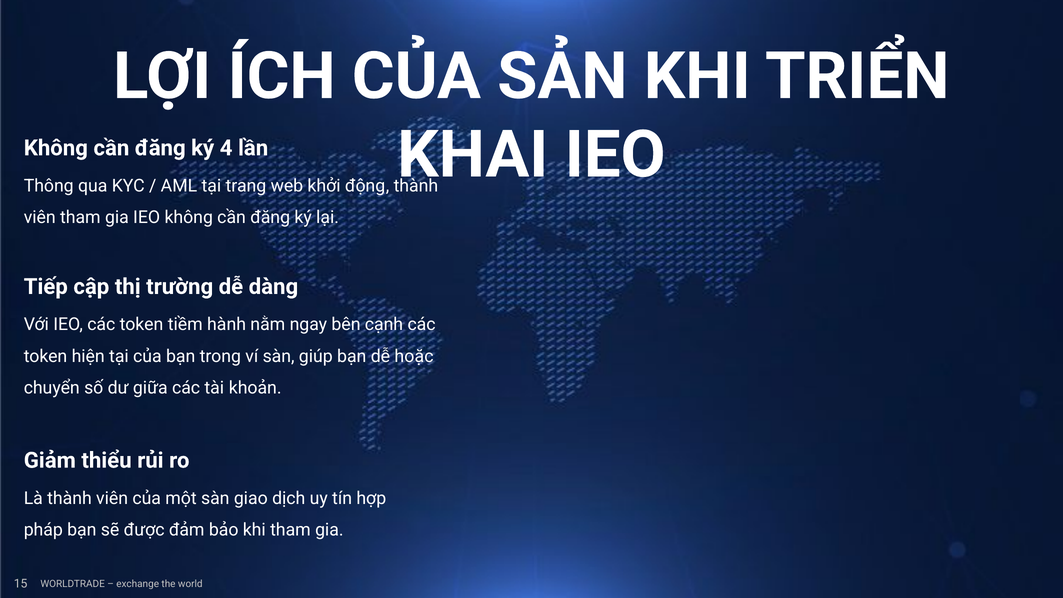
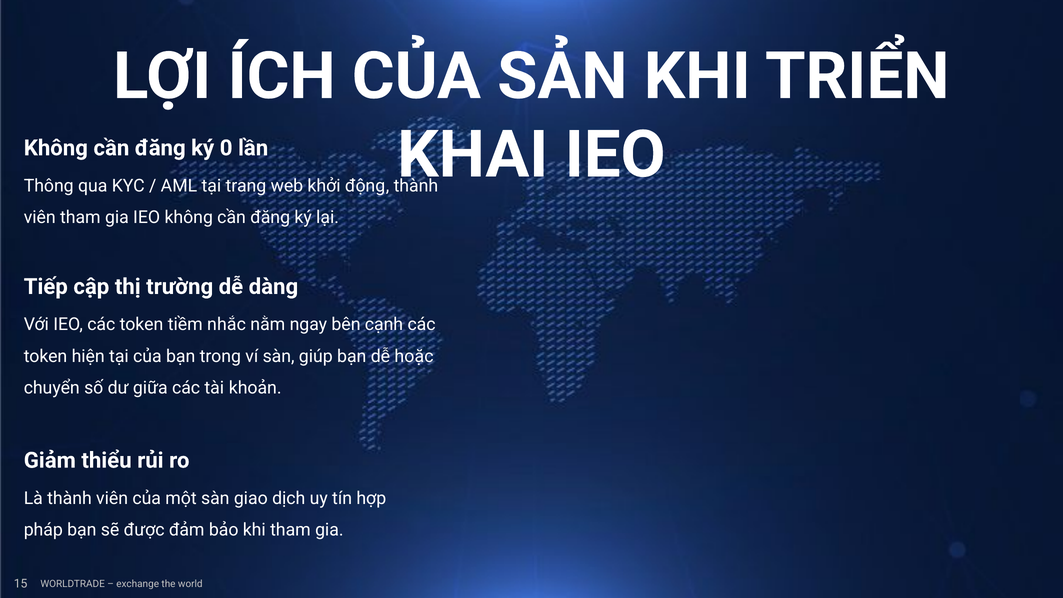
4: 4 -> 0 (226, 148)
hành: hành -> nhắc (227, 324)
